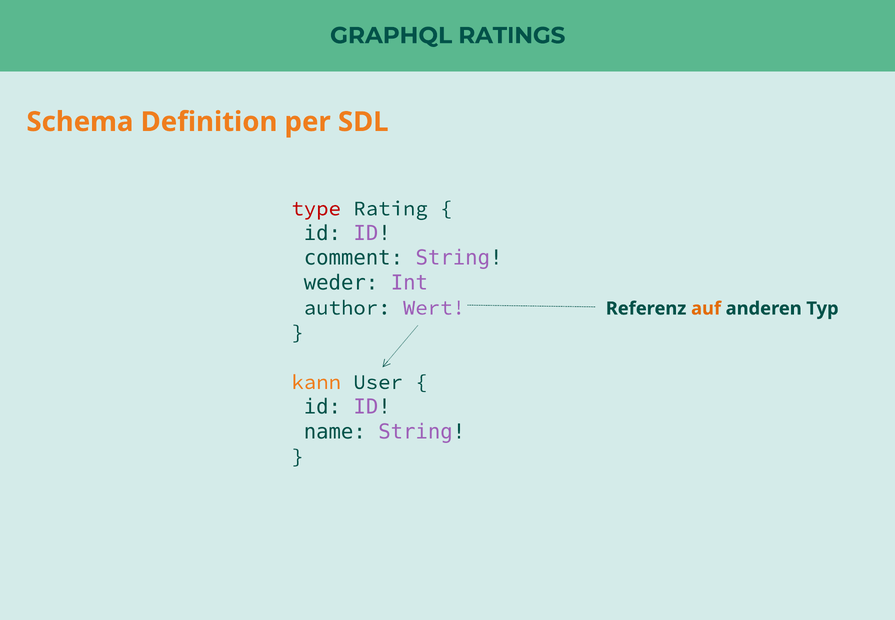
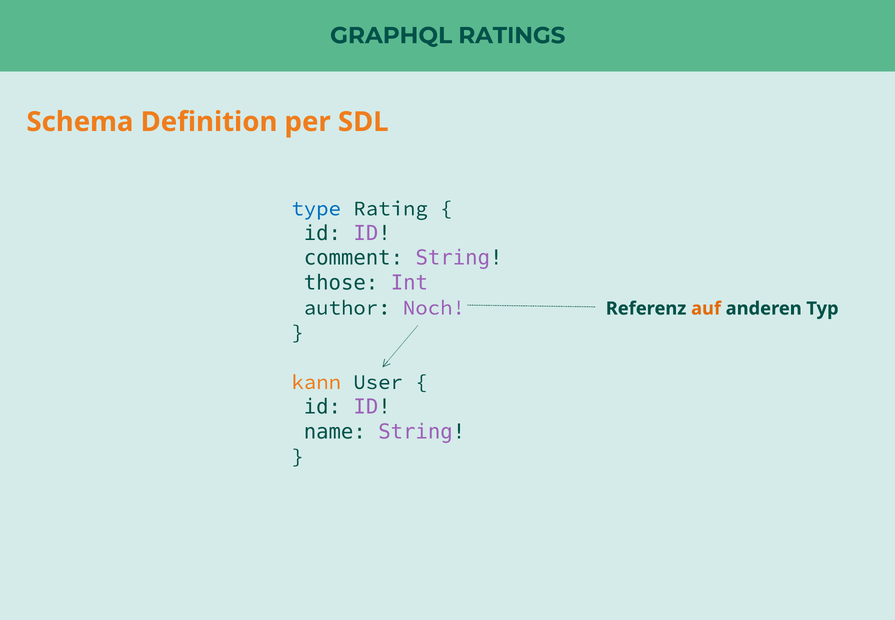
type colour: red -> blue (316, 208)
weder: weder -> those (341, 283)
Wert: Wert -> Noch (434, 308)
